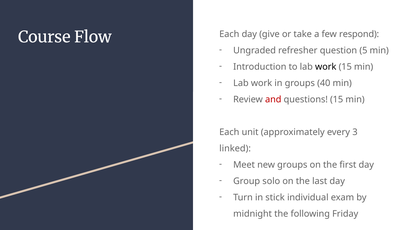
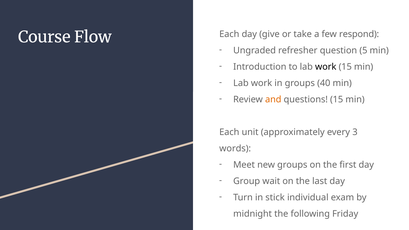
and colour: red -> orange (273, 100)
linked: linked -> words (235, 149)
solo: solo -> wait (271, 181)
